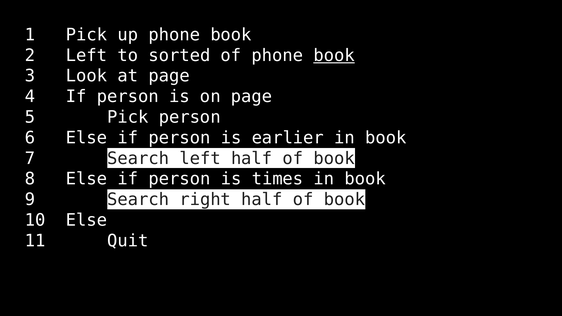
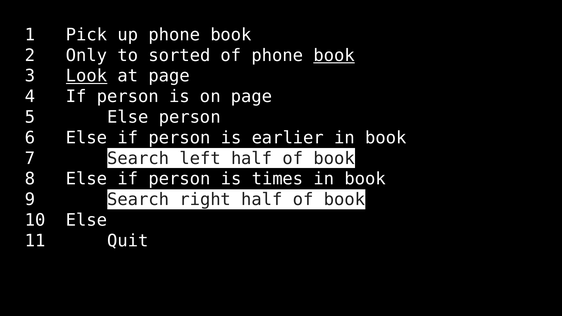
2 Left: Left -> Only (87, 55)
Look underline: none -> present (87, 76)
5 Pick: Pick -> Else (128, 117)
